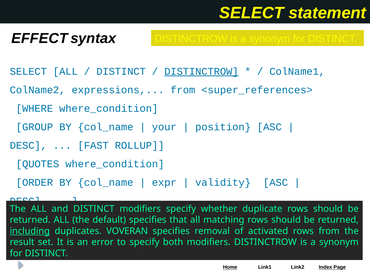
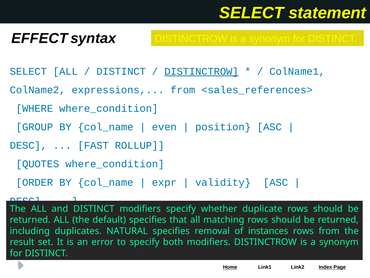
<super_references>: <super_references> -> <sales_references> (257, 90)
your: your -> even (164, 127)
including underline: present -> none (30, 231)
VOVERAN: VOVERAN -> NATURAL (127, 231)
activated: activated -> instances (268, 231)
